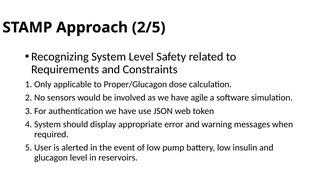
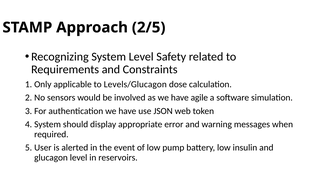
Proper/Glucagon: Proper/Glucagon -> Levels/Glucagon (135, 85)
